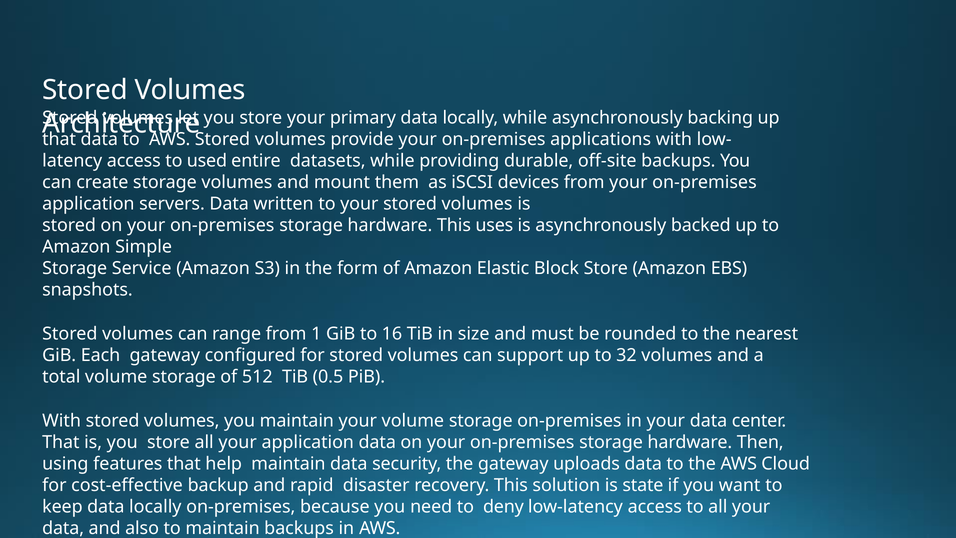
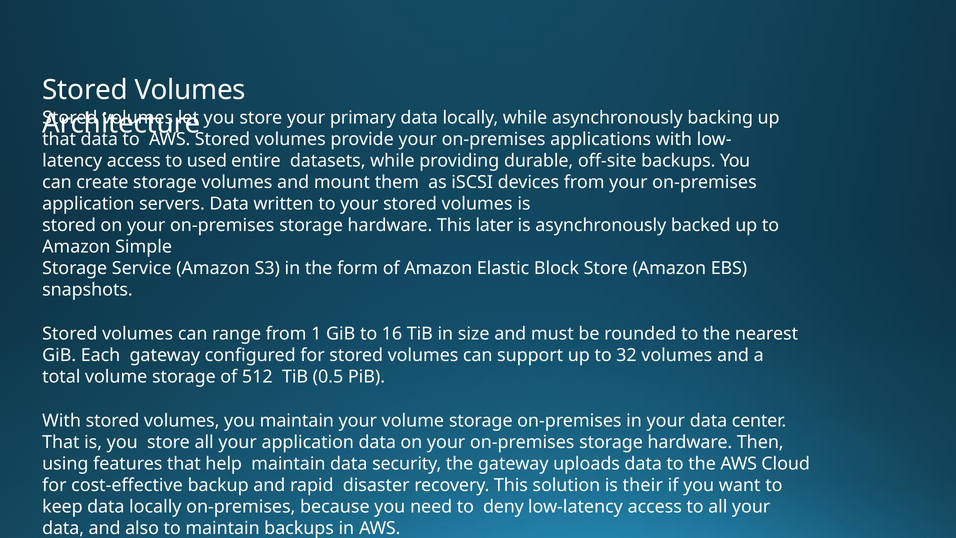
uses: uses -> later (494, 225)
state: state -> their (643, 485)
